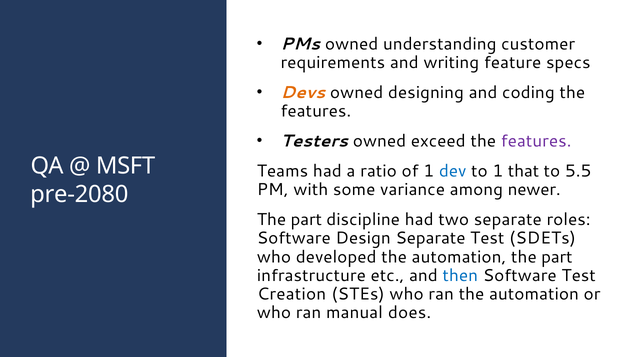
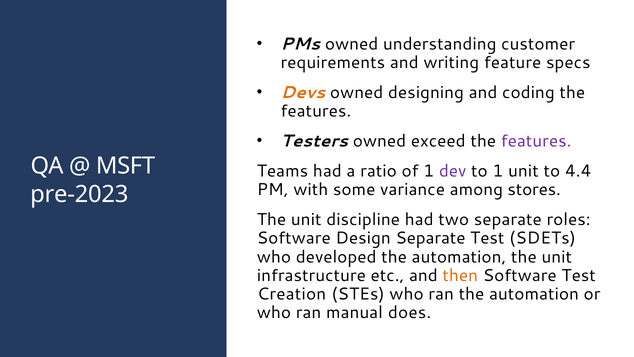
dev colour: blue -> purple (453, 171)
1 that: that -> unit (523, 171)
5.5: 5.5 -> 4.4 (578, 171)
newer: newer -> stores (534, 189)
pre-2080: pre-2080 -> pre-2023 (79, 194)
part: part -> unit (306, 219)
automation the part: part -> unit (557, 257)
then colour: blue -> orange (460, 275)
